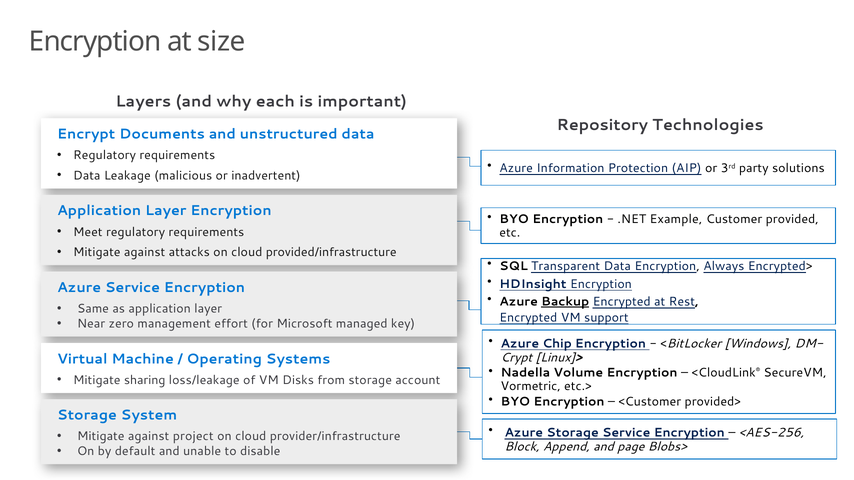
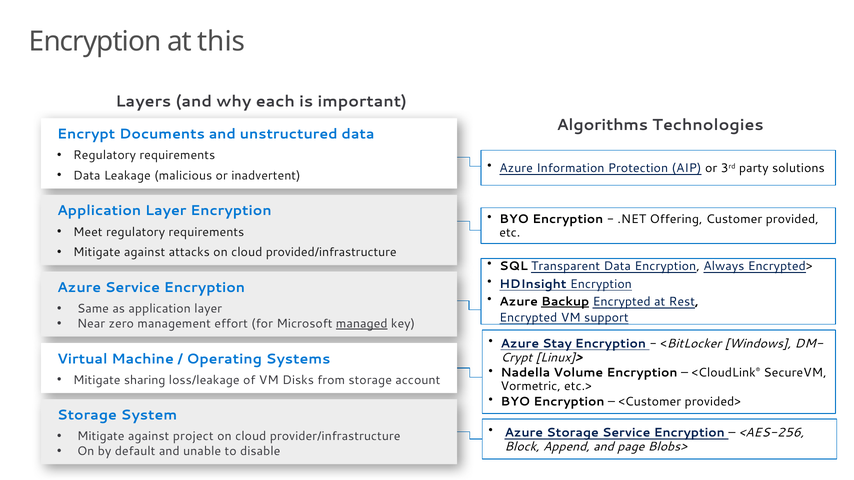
size: size -> this (221, 41)
Repository: Repository -> Algorithms (602, 125)
Example: Example -> Offering (676, 219)
managed underline: none -> present (362, 324)
Chip: Chip -> Stay (557, 344)
